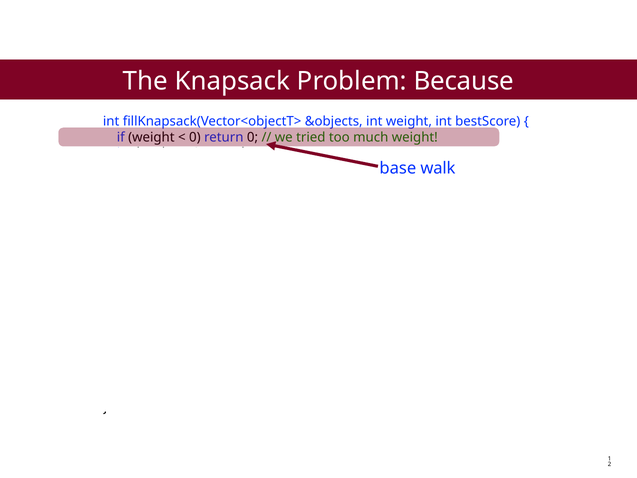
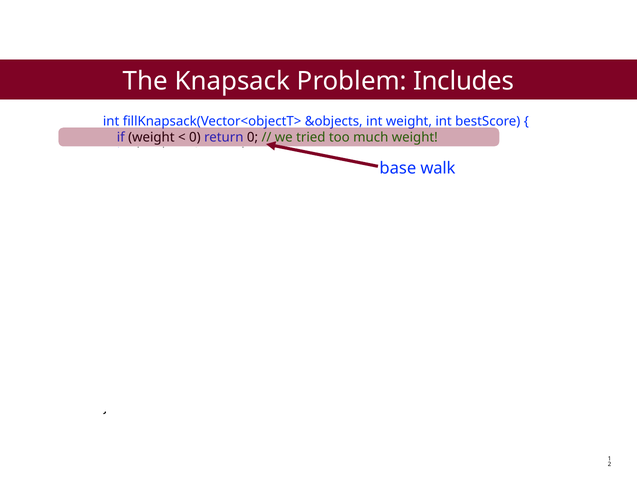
Because: Because -> Includes (464, 81)
